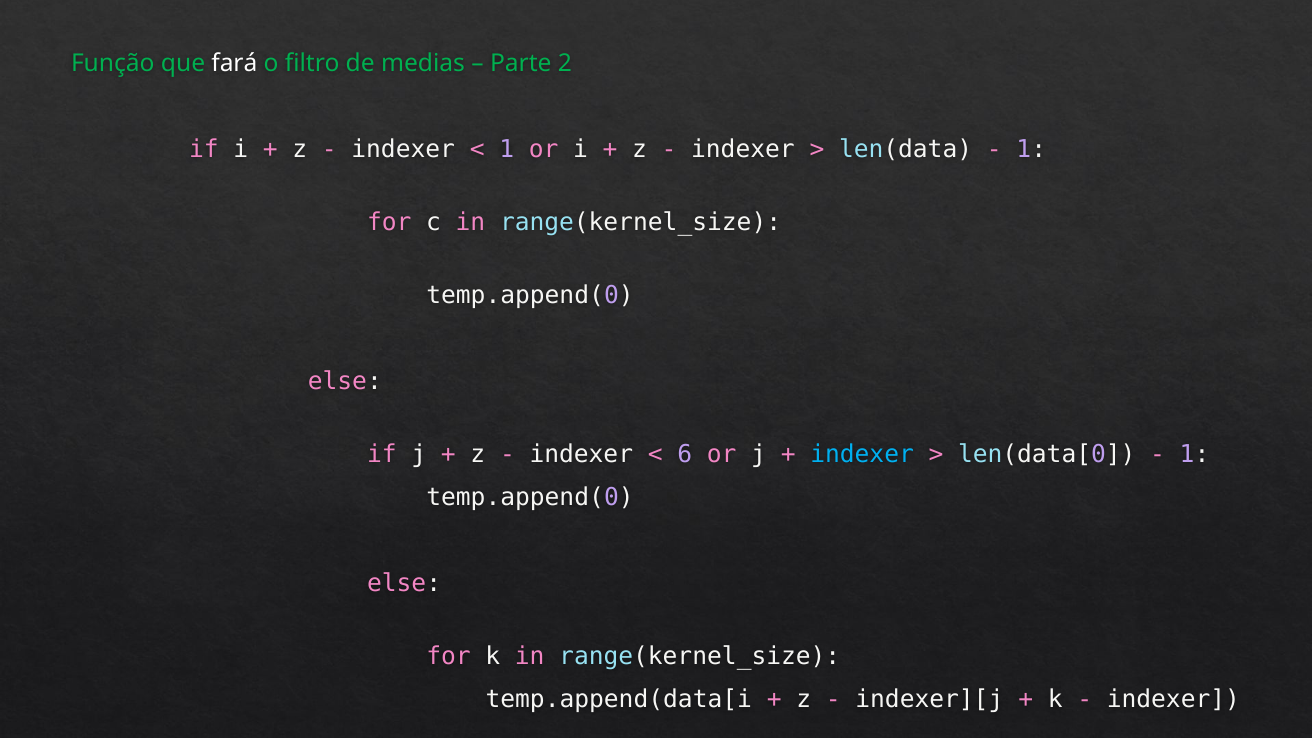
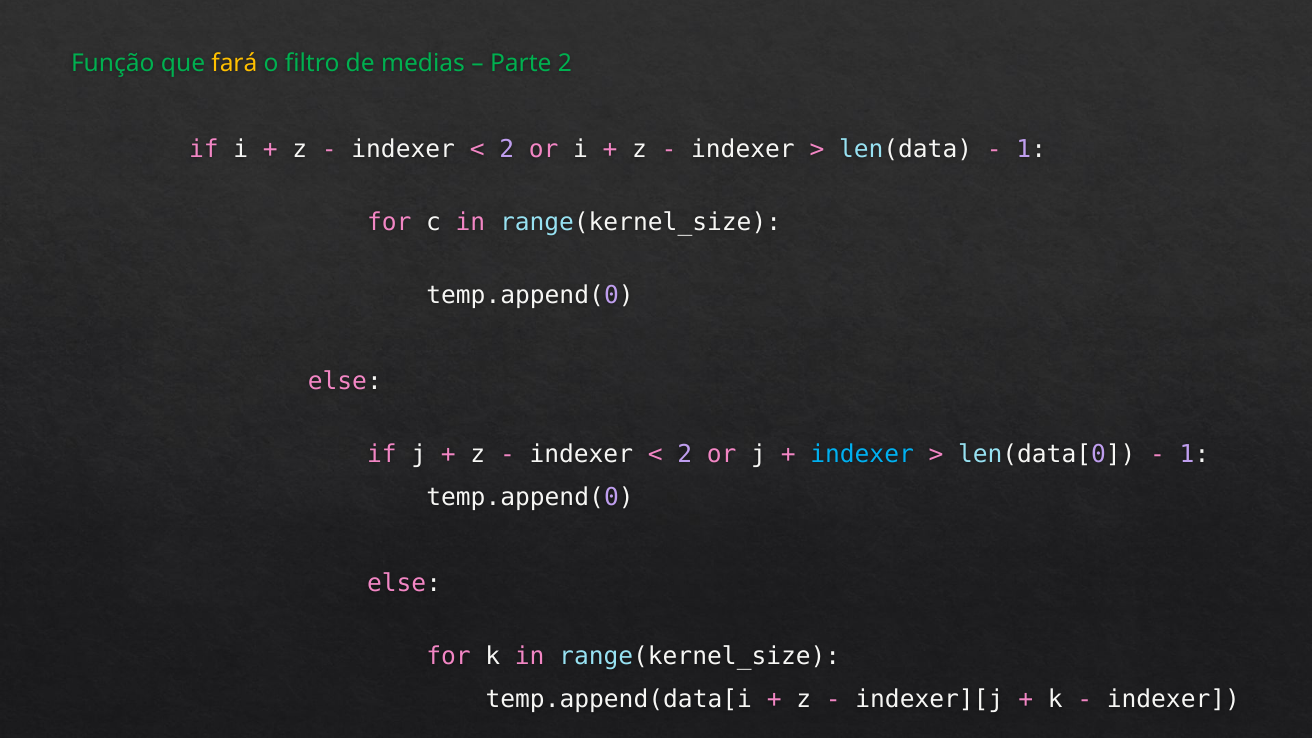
fará colour: white -> yellow (234, 63)
1: 1 -> 2 (507, 150)
6: 6 -> 2 (685, 454)
